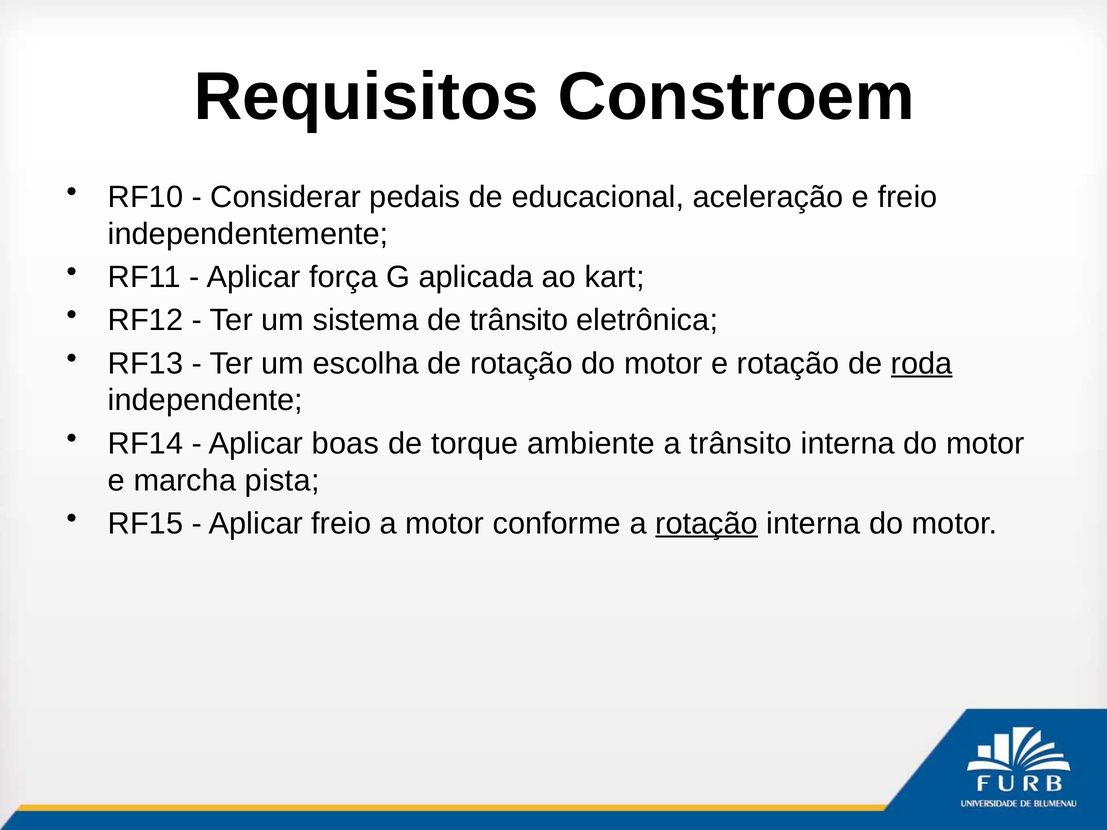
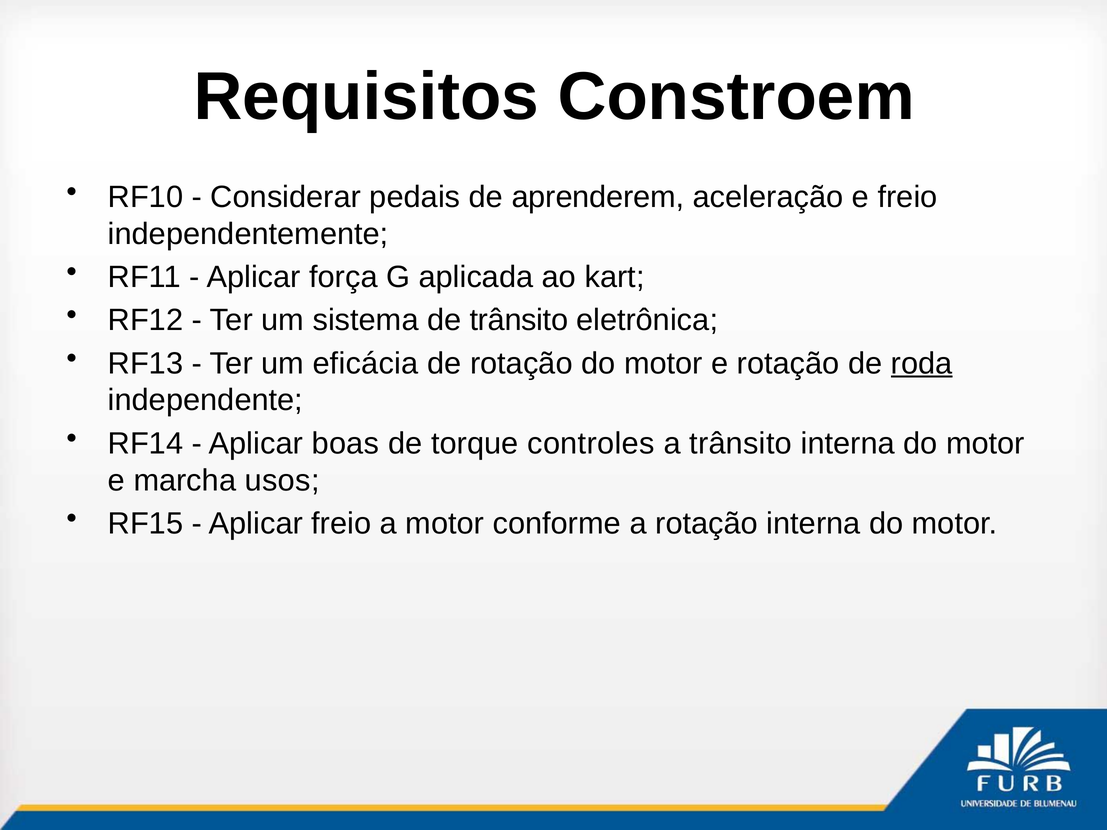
educacional: educacional -> aprenderem (598, 197)
escolha: escolha -> eficácia (366, 363)
ambiente: ambiente -> controles (591, 444)
pista: pista -> usos (282, 480)
rotação underline: present -> none (707, 524)
